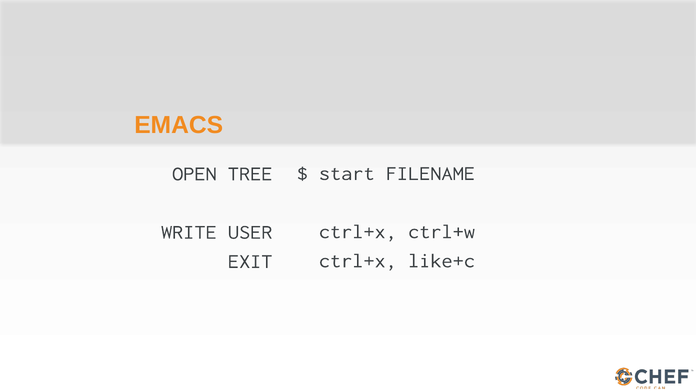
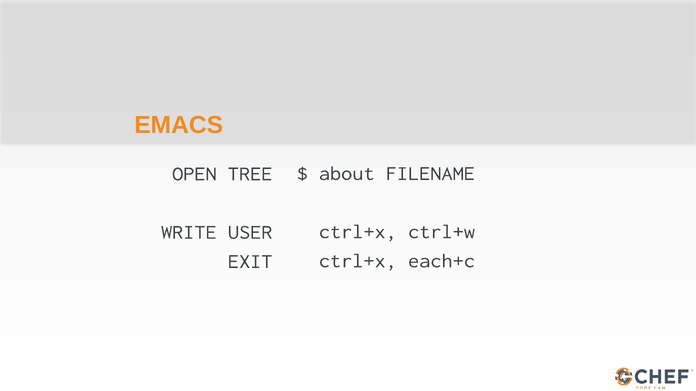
start: start -> about (347, 173)
like+c: like+c -> each+c (442, 261)
